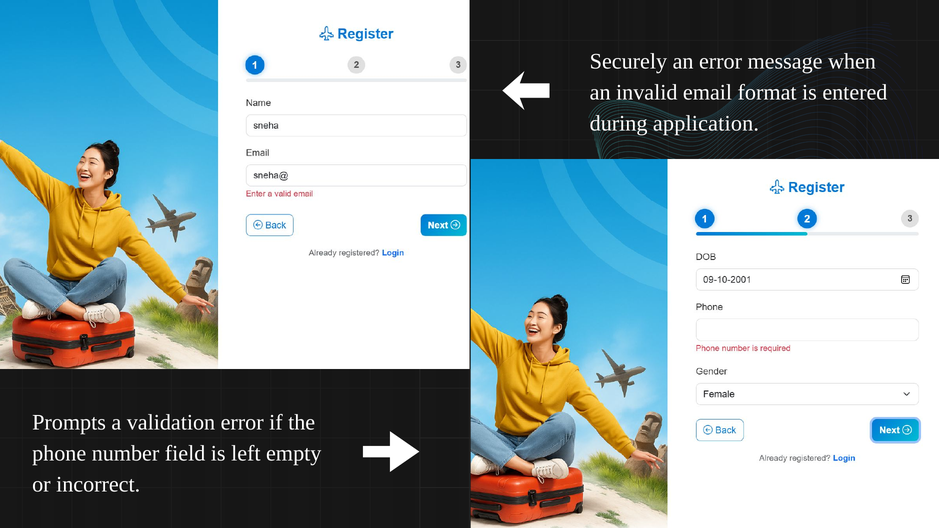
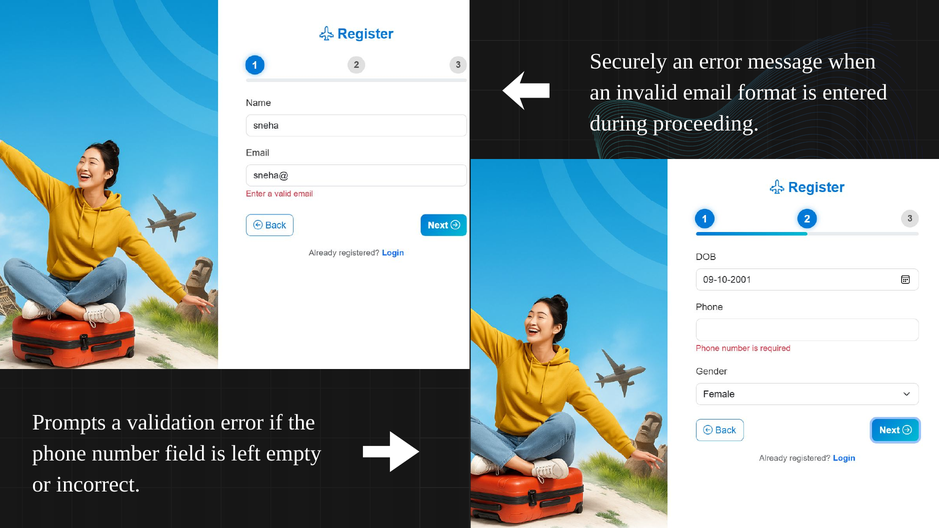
application: application -> proceeding (706, 124)
